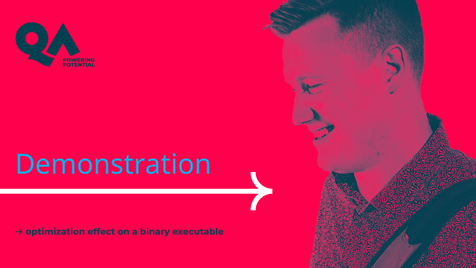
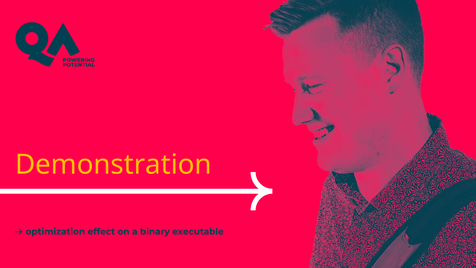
Demonstration colour: light blue -> yellow (113, 164)
